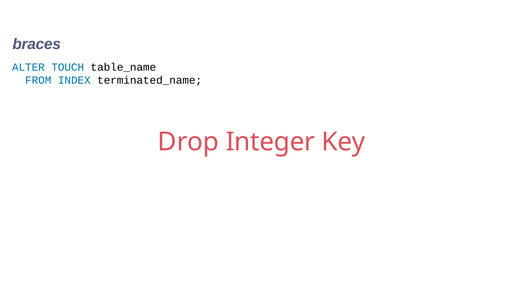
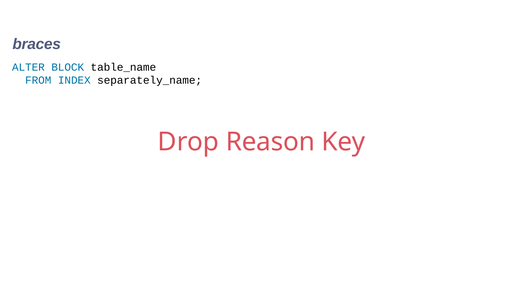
TOUCH: TOUCH -> BLOCK (68, 67)
terminated_name: terminated_name -> separately_name (150, 80)
Integer: Integer -> Reason (270, 142)
